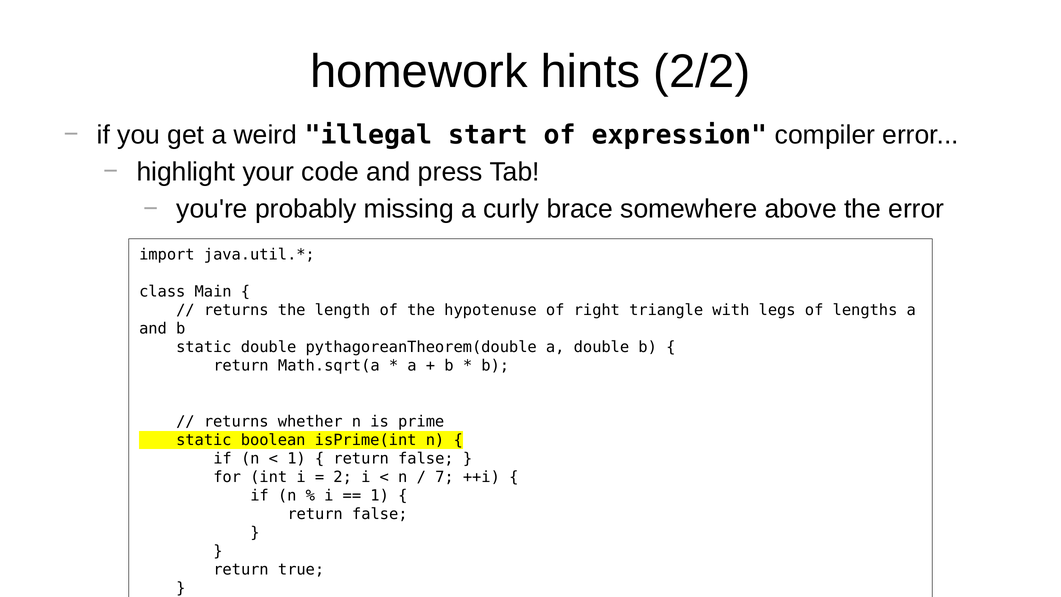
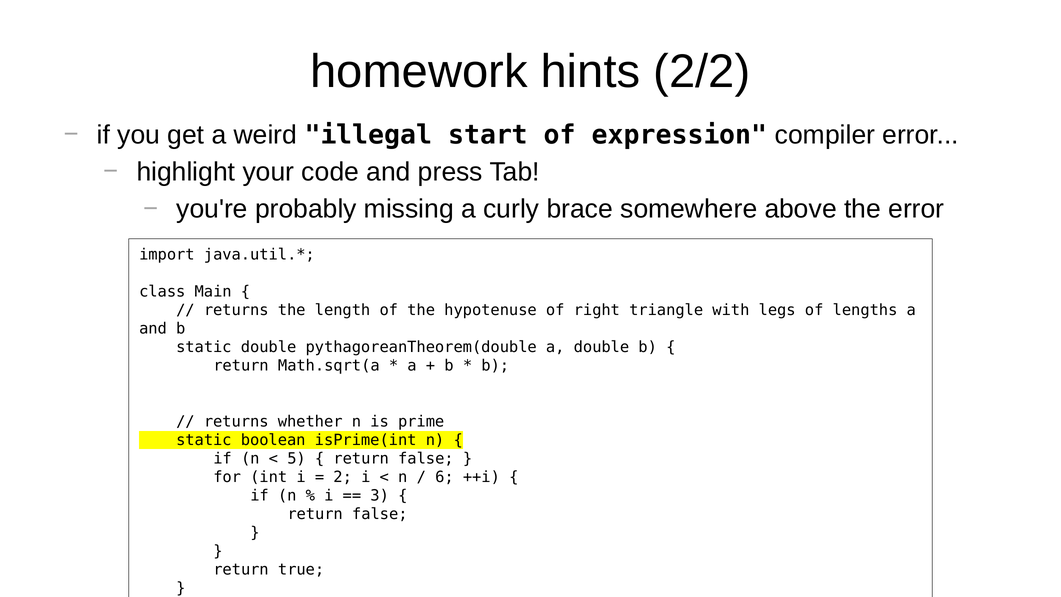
1: 1 -> 5 (297, 458)
7: 7 -> 6 (444, 477)
1: 1 -> 3 (380, 495)
